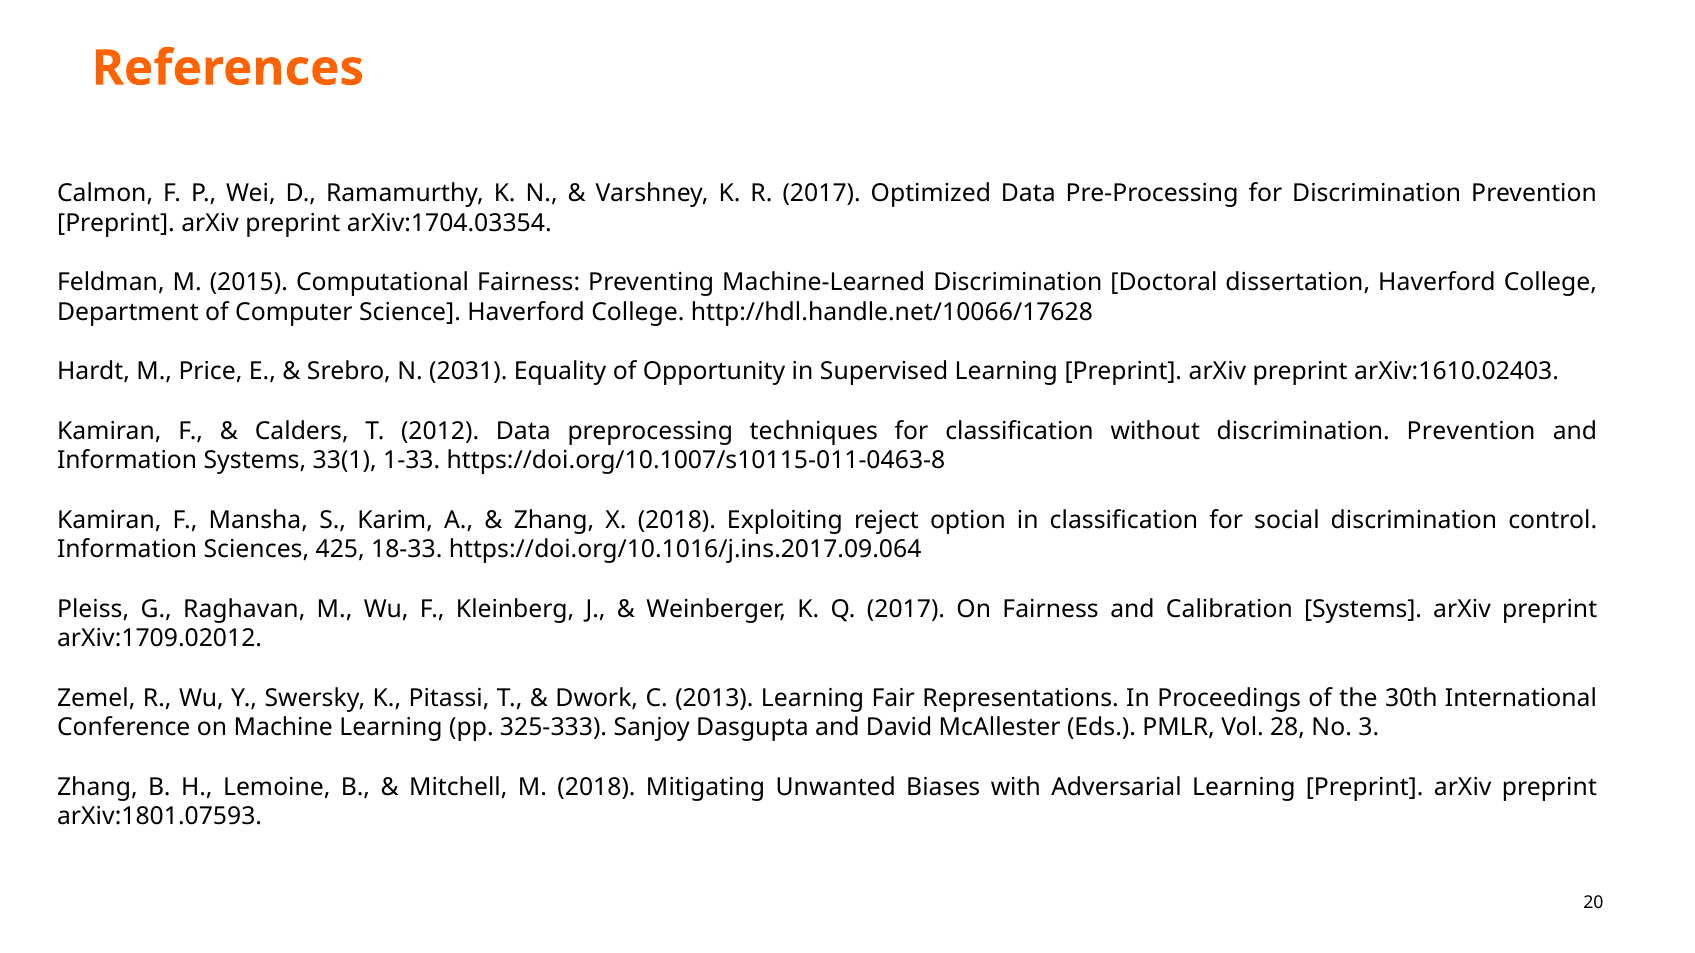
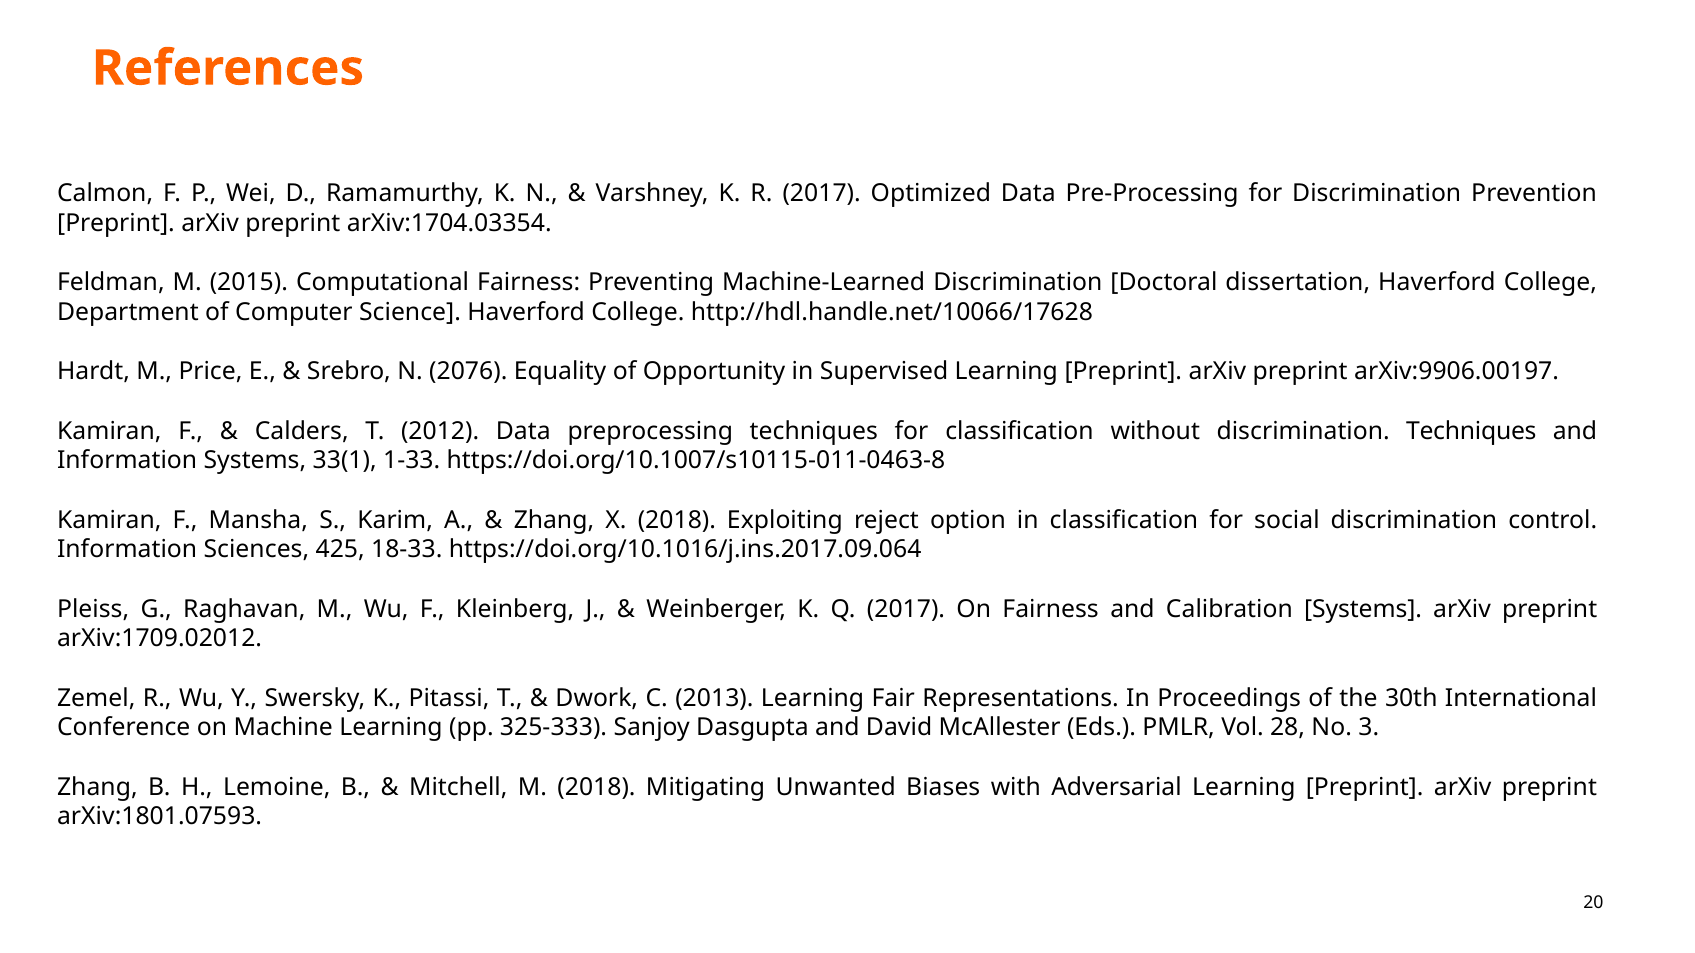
2031: 2031 -> 2076 (468, 372)
arXiv:1610.02403: arXiv:1610.02403 -> arXiv:9906.00197 (1457, 372)
without discrimination Prevention: Prevention -> Techniques (1471, 431)
